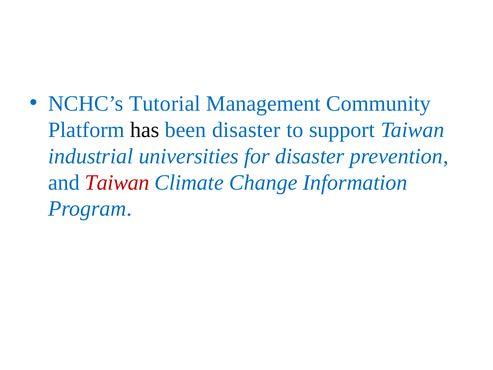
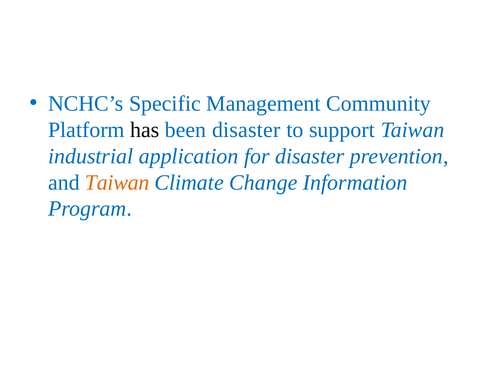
Tutorial: Tutorial -> Specific (165, 103)
universities: universities -> application (189, 156)
Taiwan colour: red -> orange (117, 182)
